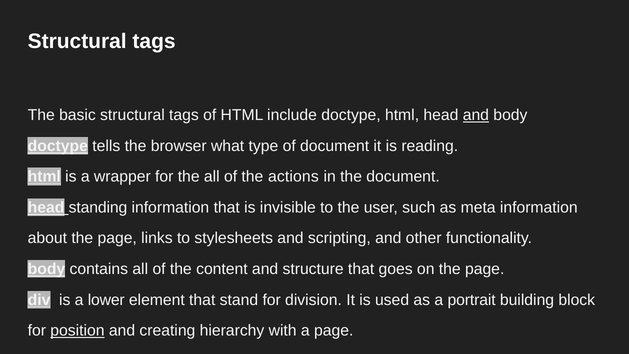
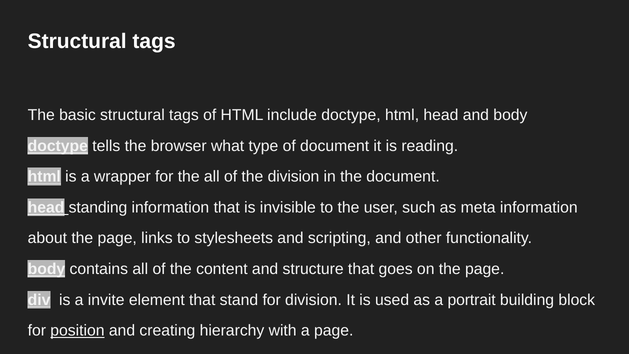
and underline: present -> none (476, 115)
the actions: actions -> division (294, 177)
lower: lower -> invite (106, 300)
